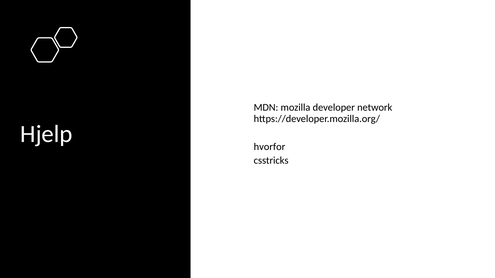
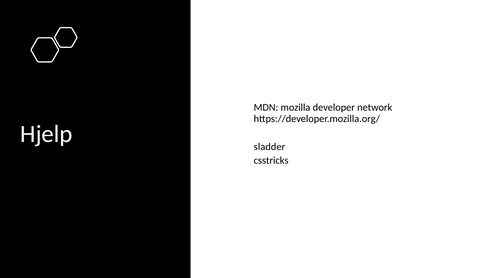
hvorfor: hvorfor -> sladder (269, 147)
